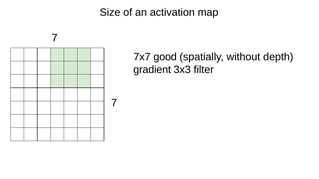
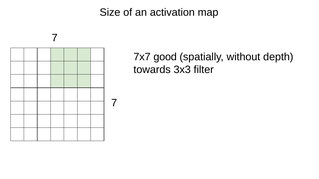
gradient: gradient -> towards (152, 70)
